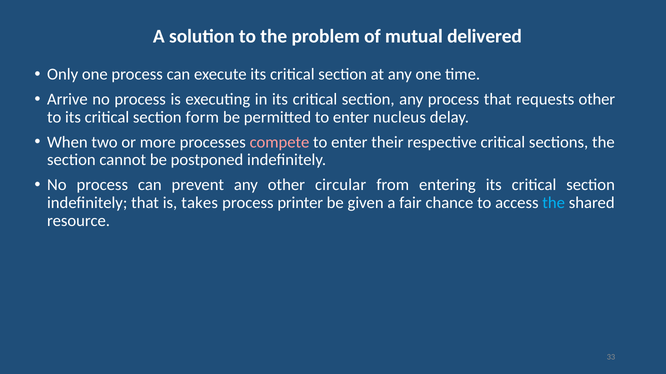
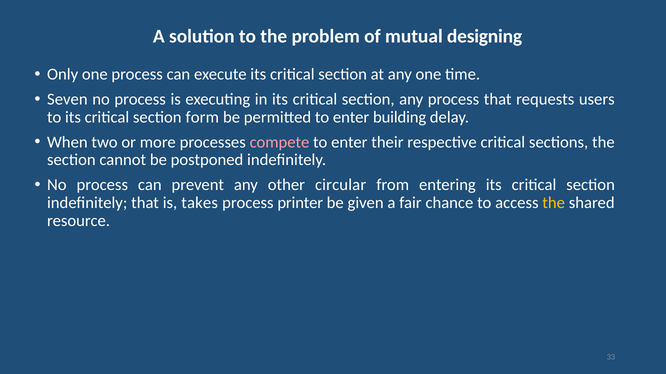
delivered: delivered -> designing (485, 36)
Arrive: Arrive -> Seven (67, 99)
requests other: other -> users (597, 99)
nucleus: nucleus -> building (400, 117)
the colour: light blue -> yellow (554, 203)
